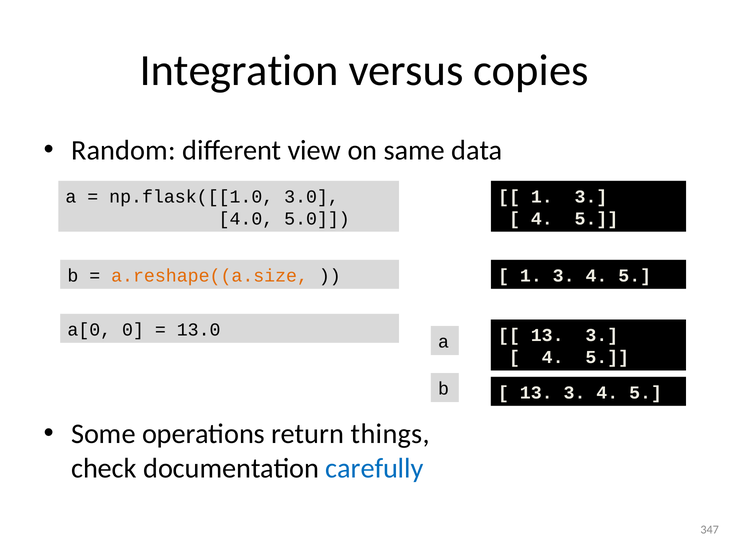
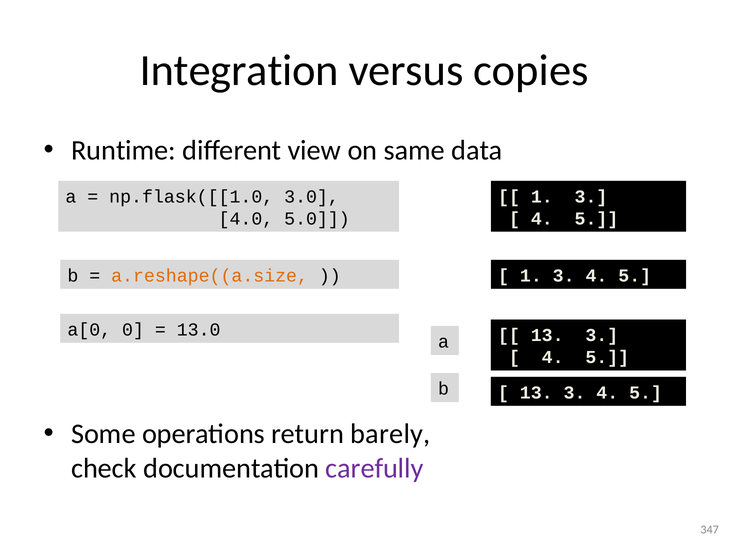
Random: Random -> Runtime (124, 150)
things: things -> barely (390, 434)
carefully colour: blue -> purple (374, 468)
